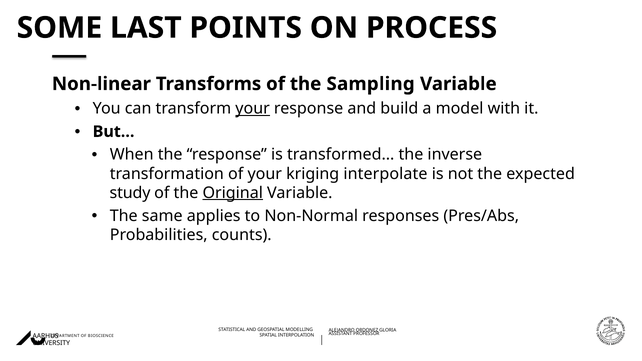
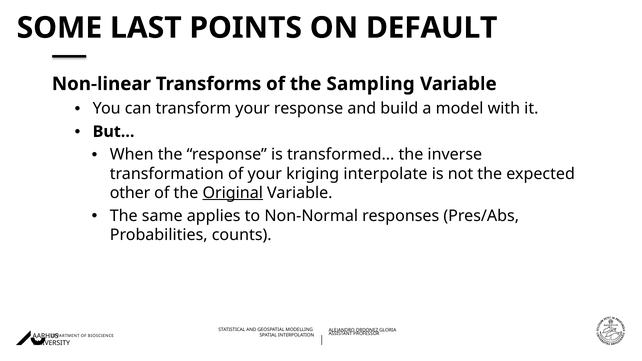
PROCESS: PROCESS -> DEFAULT (432, 28)
your underline: present -> none (253, 109)
study: study -> other (130, 193)
